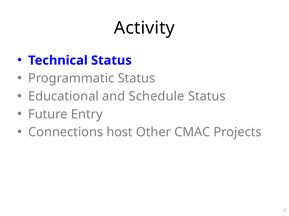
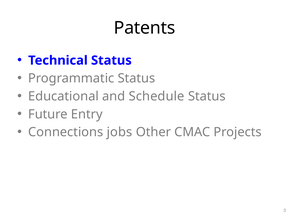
Activity: Activity -> Patents (145, 28)
host: host -> jobs (119, 133)
